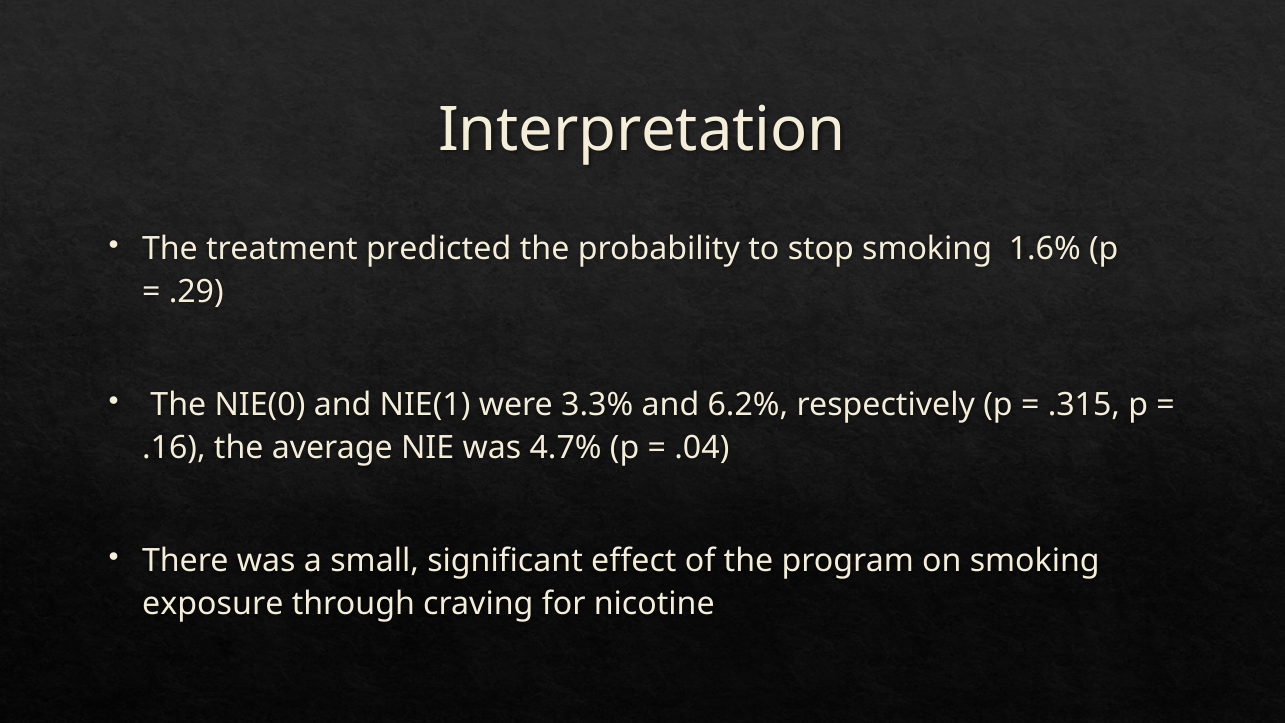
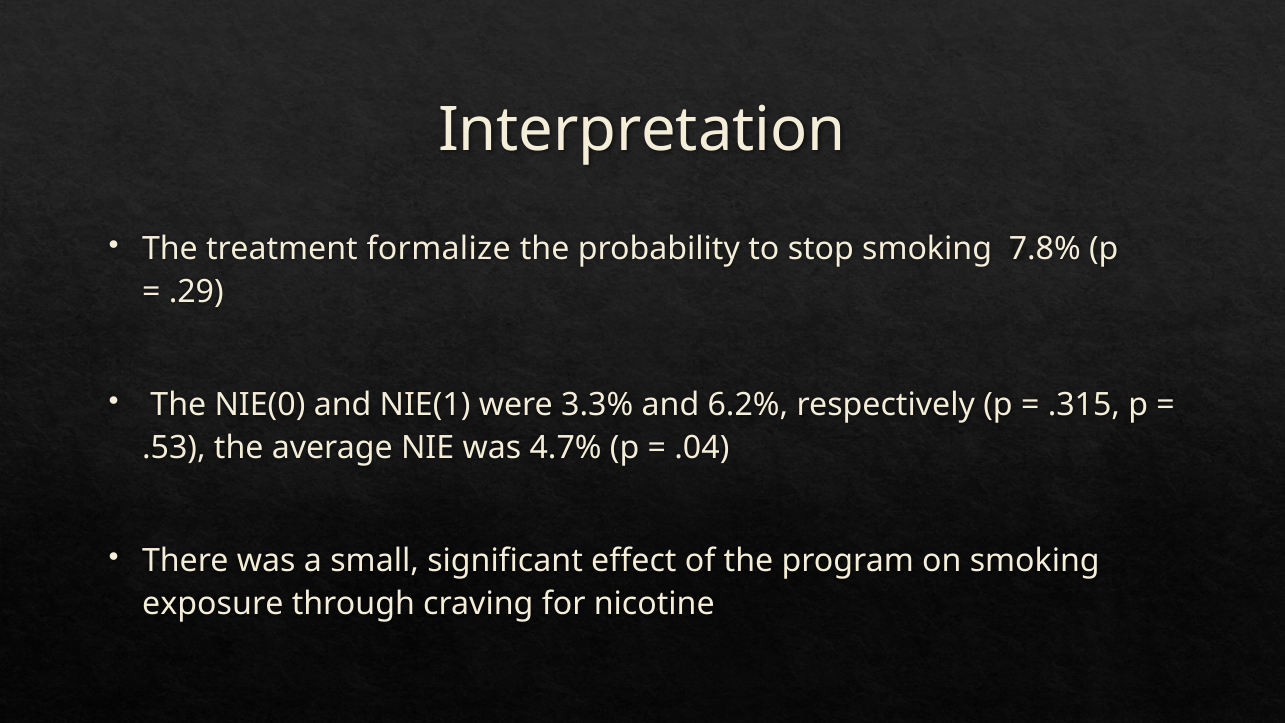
predicted: predicted -> formalize (439, 249)
1.6%: 1.6% -> 7.8% (1045, 249)
.16: .16 -> .53 (174, 447)
